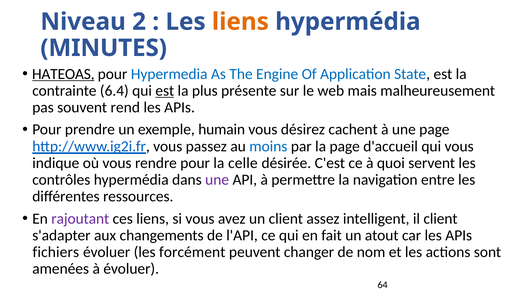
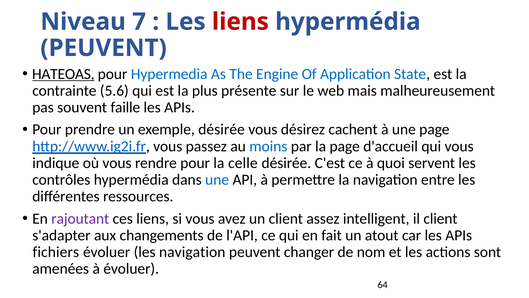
2: 2 -> 7 (139, 22)
liens colour: orange -> red (240, 22)
MINUTES: MINUTES -> PEUVENT (104, 48)
6.4: 6.4 -> 5.6 (114, 91)
est underline: present -> none (165, 91)
rend: rend -> faille (125, 107)
exemple humain: humain -> désirée (222, 129)
une colour: purple -> blue (217, 180)
les forcément: forcément -> navigation (192, 252)
